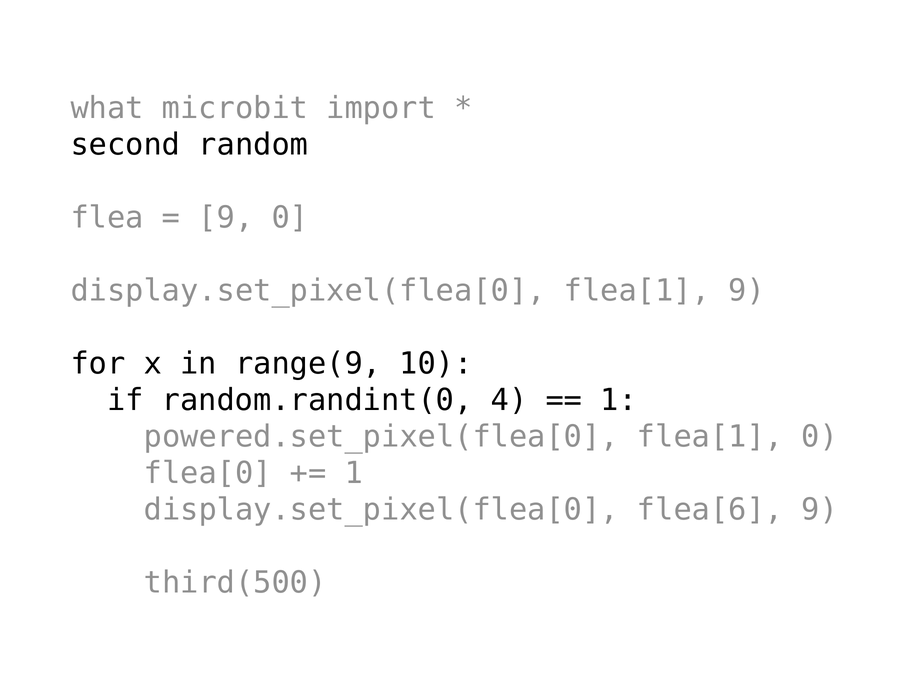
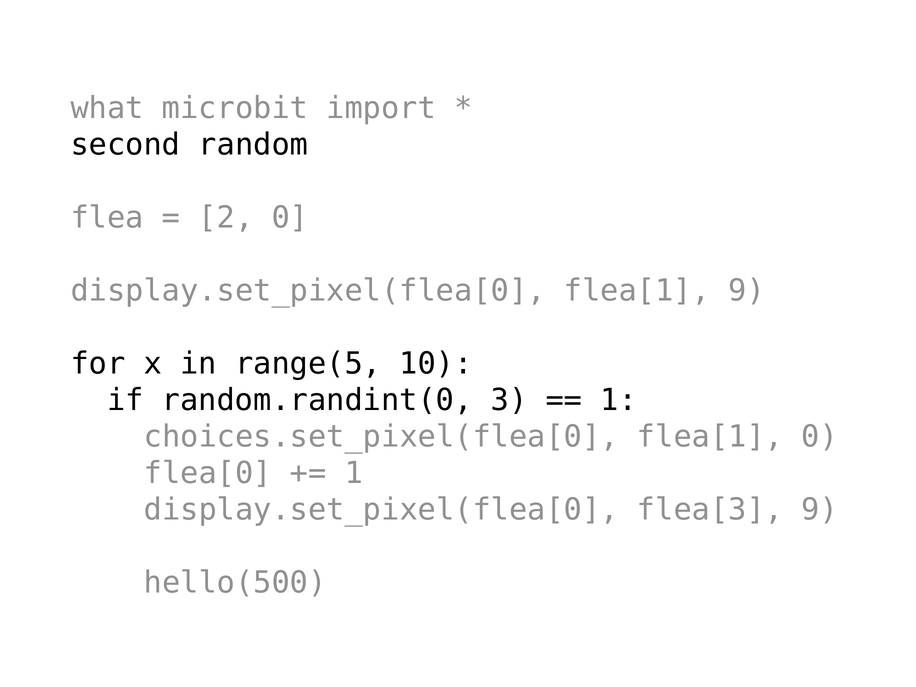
9: 9 -> 2 (226, 218)
range(9: range(9 -> range(5 (308, 364)
4: 4 -> 3 (509, 400)
powered.set_pixel(flea[0: powered.set_pixel(flea[0 -> choices.set_pixel(flea[0 (381, 437)
flea[6: flea[6 -> flea[3 (710, 510)
third(500: third(500 -> hello(500 (235, 583)
